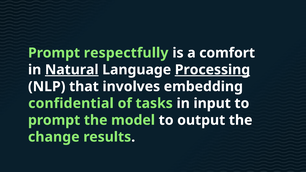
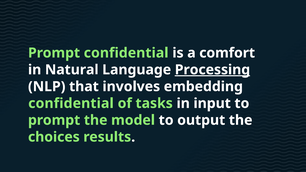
Prompt respectfully: respectfully -> confidential (126, 53)
Natural underline: present -> none (72, 70)
change: change -> choices (54, 137)
